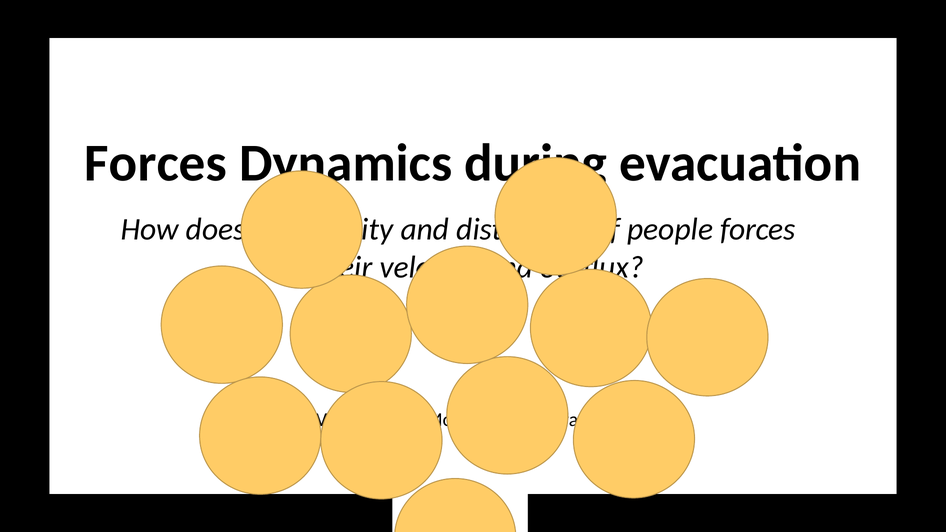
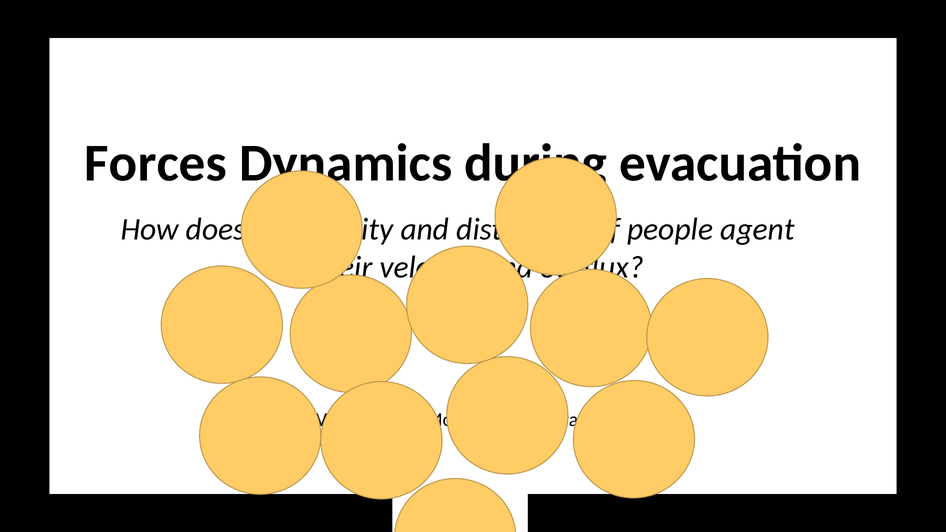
people forces: forces -> agent (758, 229)
